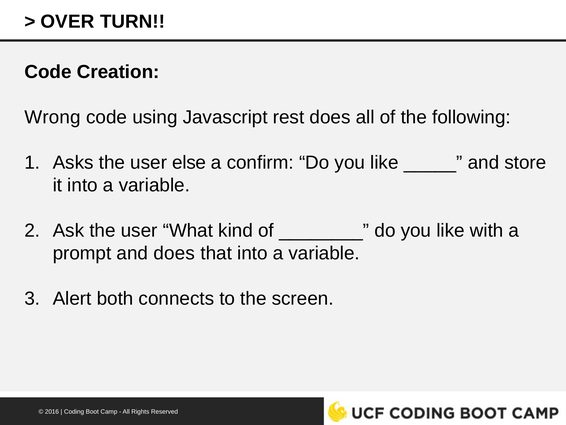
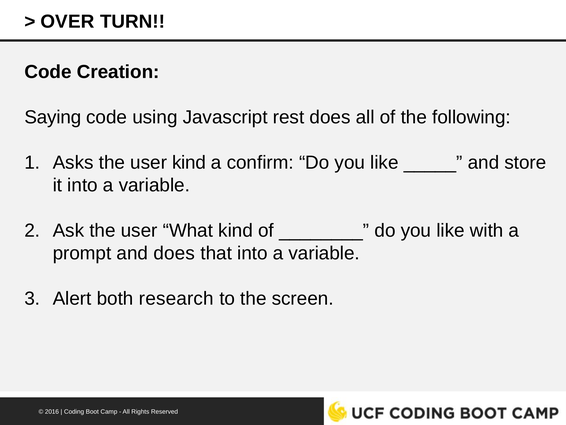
Wrong: Wrong -> Saying (53, 117)
user else: else -> kind (189, 163)
connects: connects -> research (176, 298)
